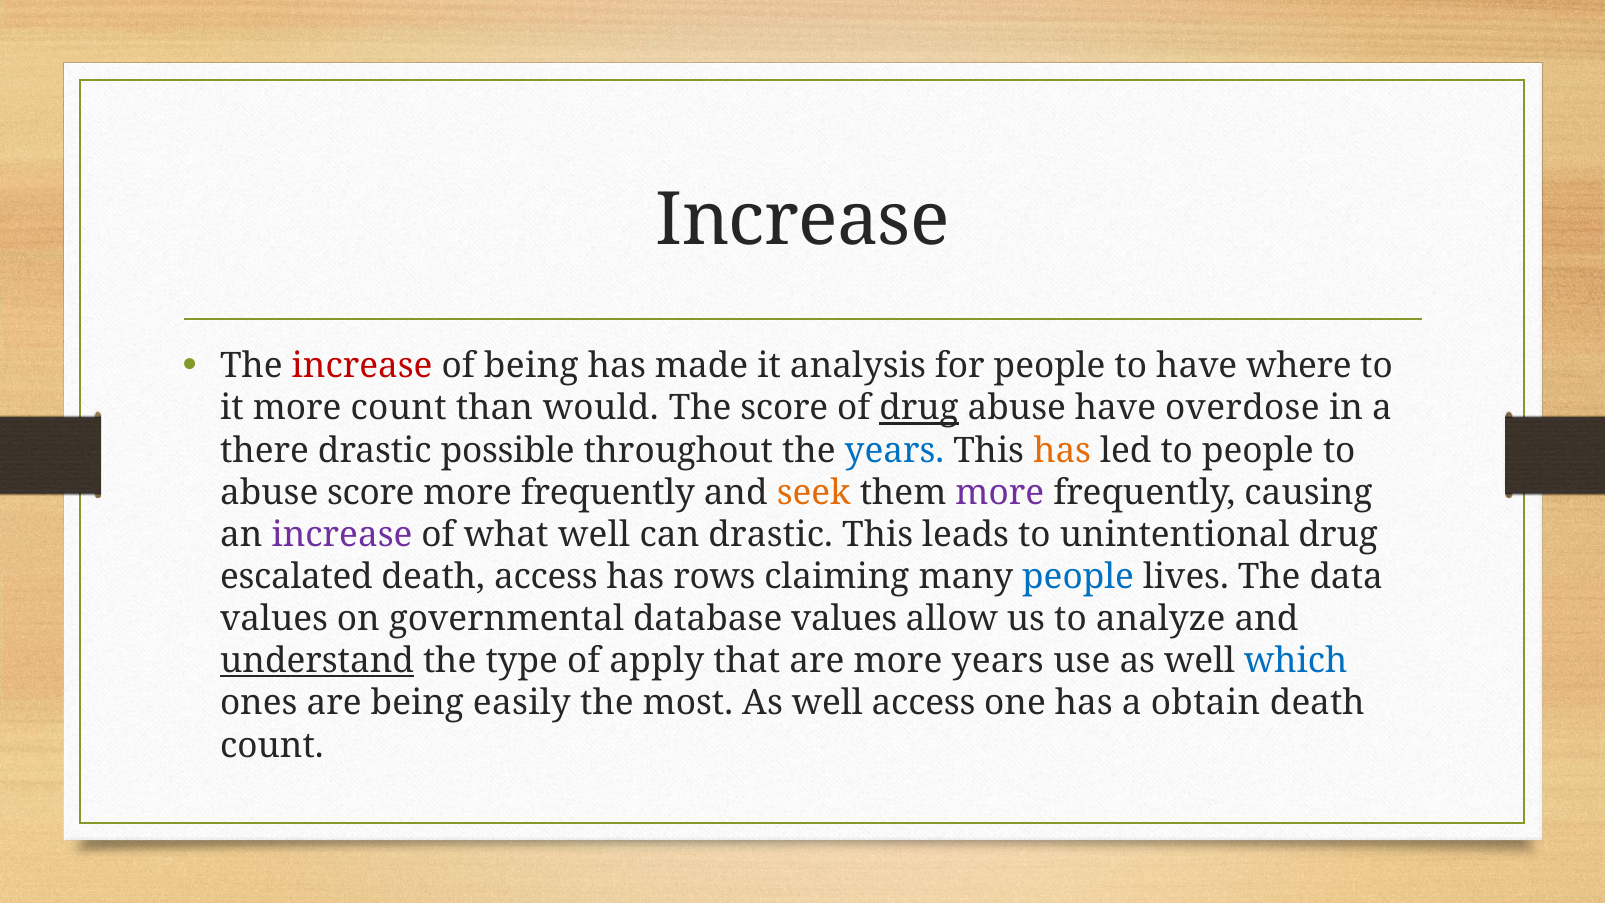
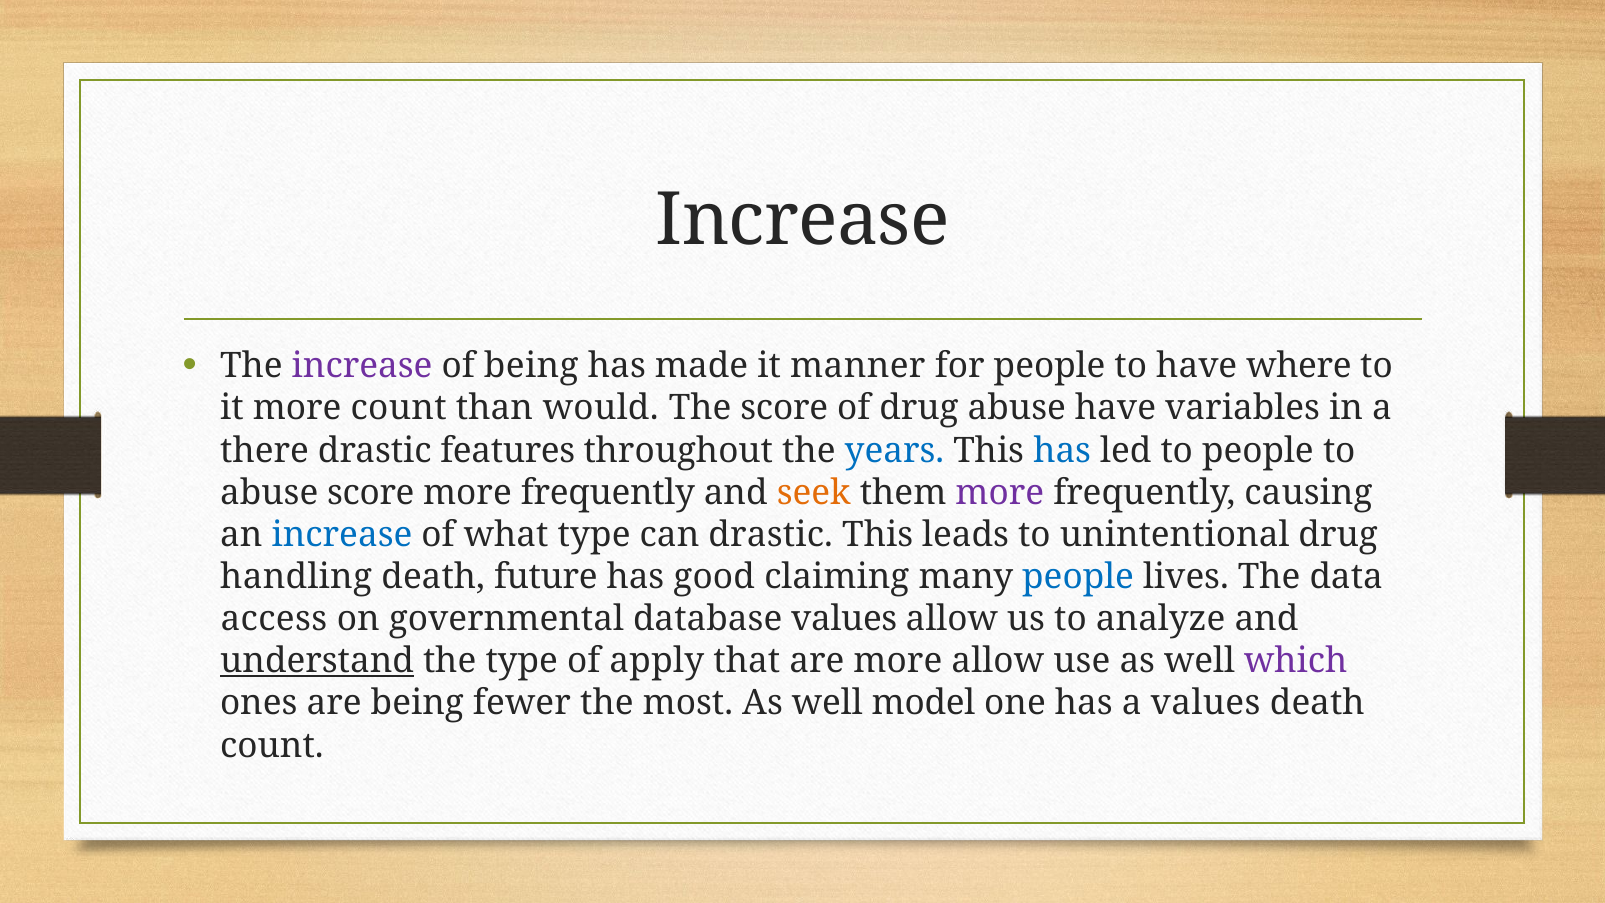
increase colour: red -> purple (362, 366)
analysis: analysis -> manner (858, 366)
drug underline: present -> none (919, 408)
overdose: overdose -> variables (1243, 408)
possible: possible -> features (508, 450)
has colour: orange -> blue (1062, 450)
increase colour: purple -> blue (342, 535)
what well: well -> type (594, 535)
escalated: escalated -> handling (296, 577)
death access: access -> future (546, 577)
rows: rows -> good (714, 577)
values: values -> access (274, 619)
more years: years -> allow (998, 661)
which colour: blue -> purple (1296, 661)
easily: easily -> fewer (522, 703)
well access: access -> model (924, 703)
a obtain: obtain -> values (1206, 703)
